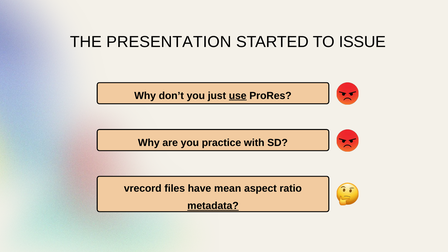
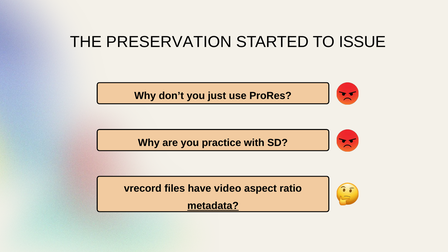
PRESENTATION: PRESENTATION -> PRESERVATION (169, 42)
use underline: present -> none (238, 96)
mean: mean -> video (228, 189)
